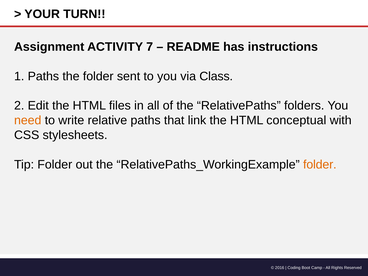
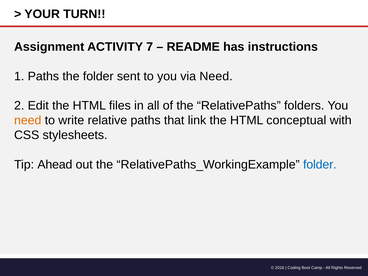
via Class: Class -> Need (216, 76)
Tip Folder: Folder -> Ahead (55, 165)
folder colour: orange -> blue (320, 165)
